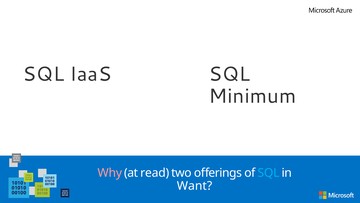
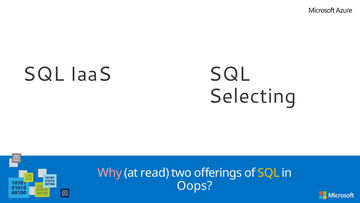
Minimum: Minimum -> Selecting (252, 96)
SQL colour: light blue -> yellow (269, 172)
Want: Want -> Oops (194, 185)
